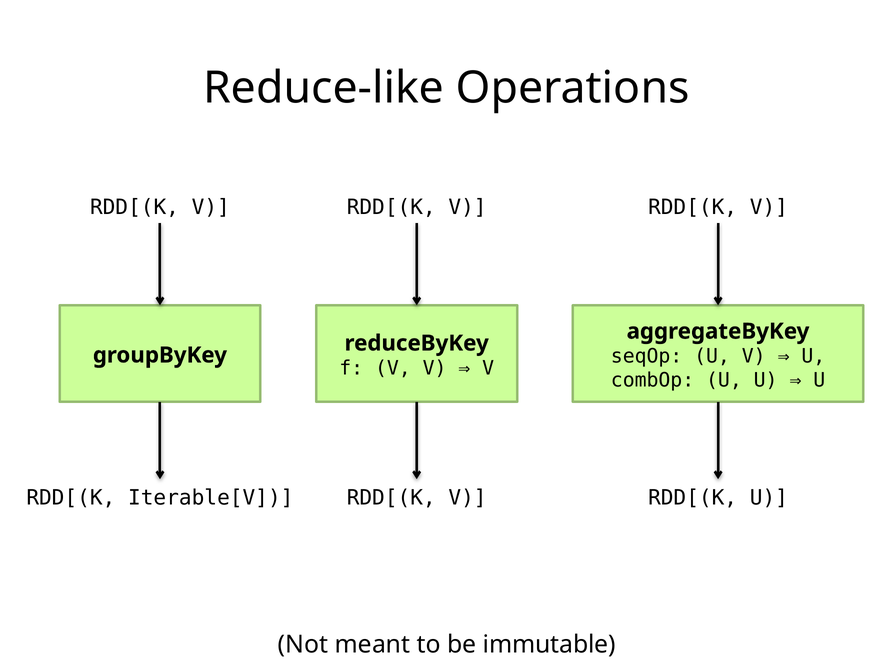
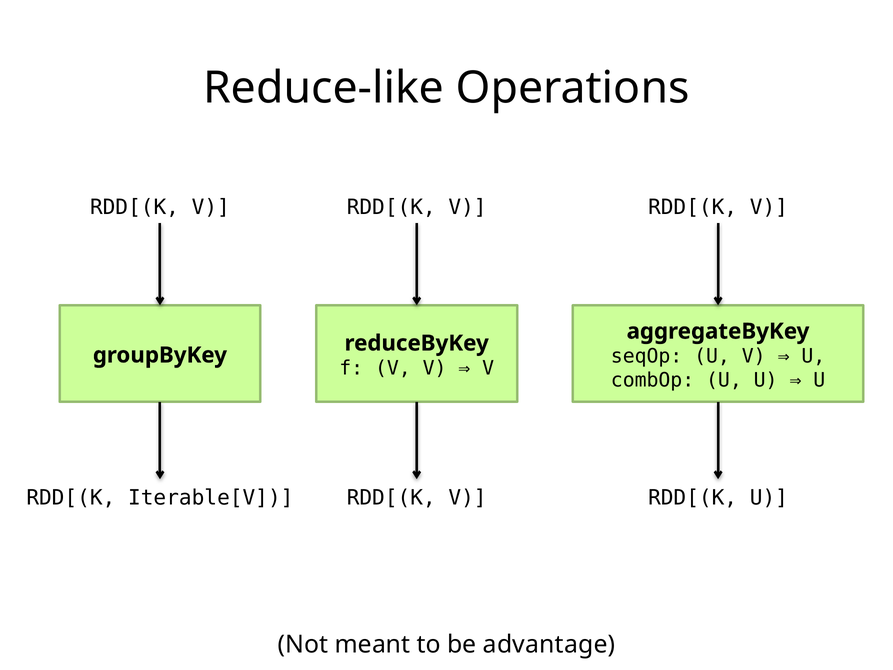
immutable: immutable -> advantage (549, 644)
